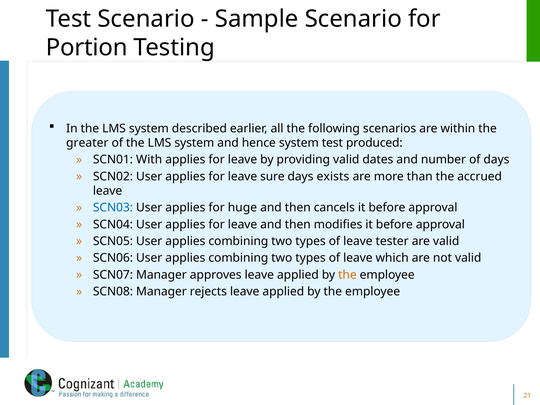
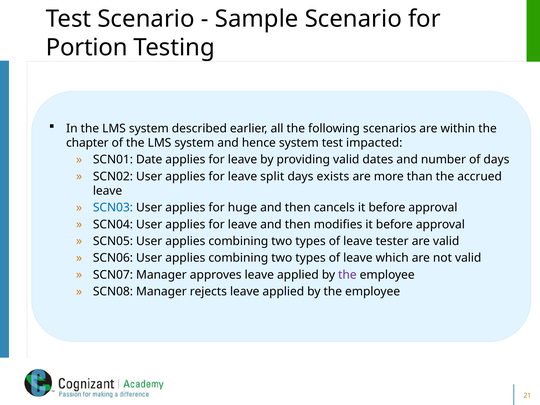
greater: greater -> chapter (87, 143)
produced: produced -> impacted (374, 143)
With: With -> Date (149, 160)
sure: sure -> split (272, 176)
the colour: orange -> purple (347, 275)
